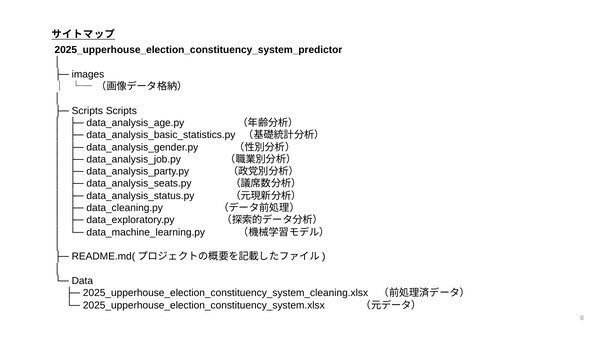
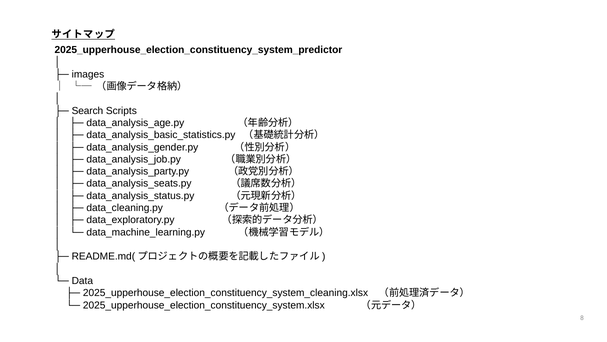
Scripts: Scripts -> Search (87, 111)
